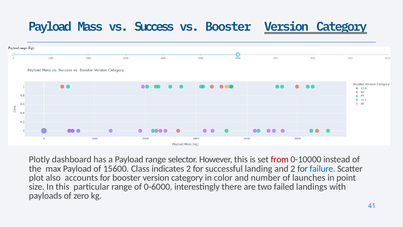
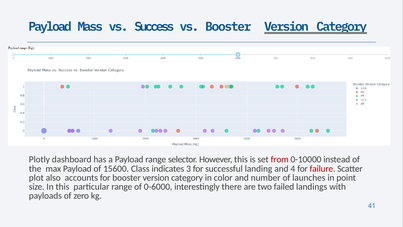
indicates 2: 2 -> 3 (189, 168)
and 2: 2 -> 4 (293, 168)
failure colour: blue -> red (323, 168)
